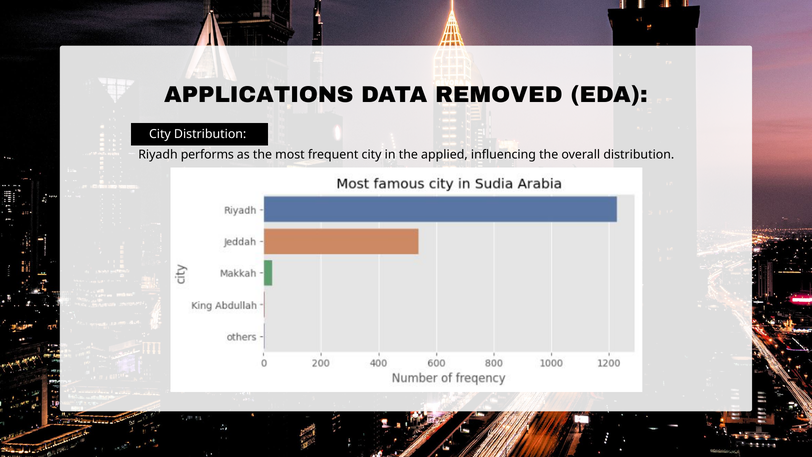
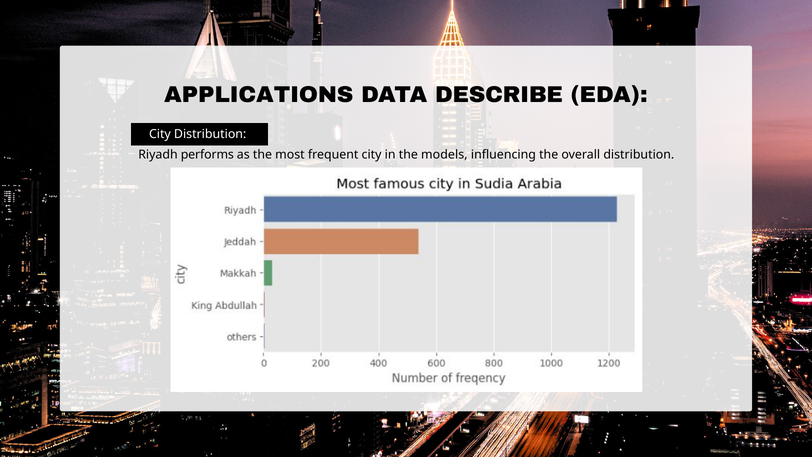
REMOVED: REMOVED -> DESCRIBE (499, 95)
applied: applied -> models (444, 154)
